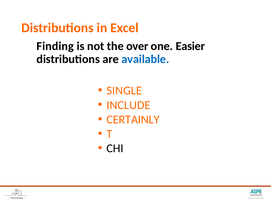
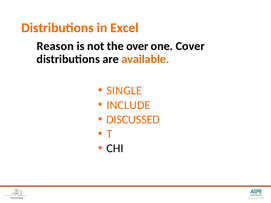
Finding: Finding -> Reason (55, 46)
Easier: Easier -> Cover (190, 46)
available colour: blue -> orange (145, 59)
CERTAINLY: CERTAINLY -> DISCUSSED (133, 120)
